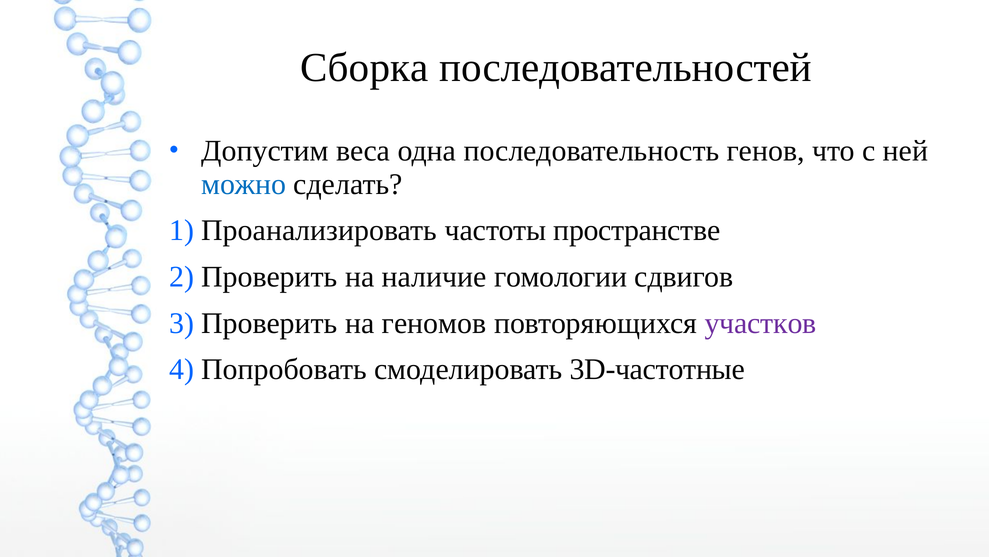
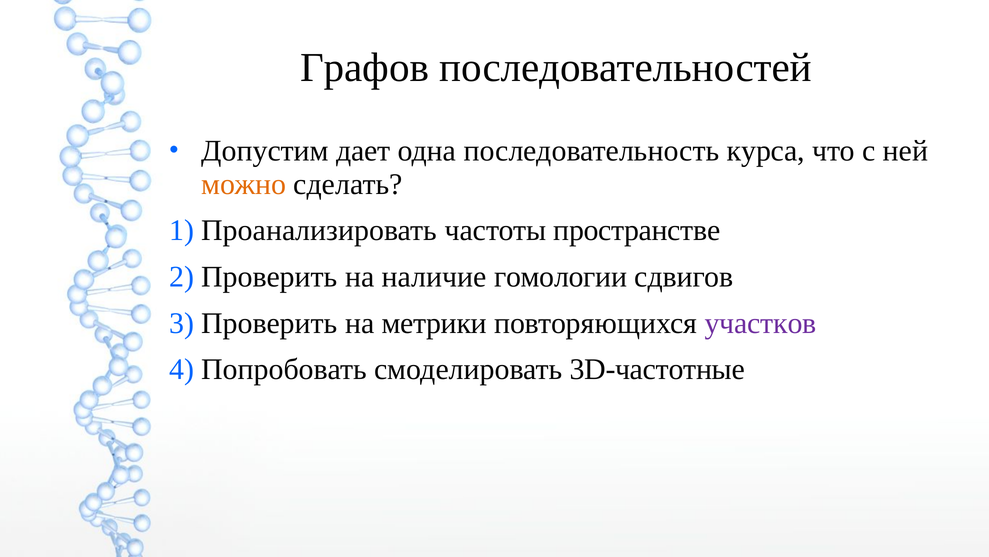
Сборка: Сборка -> Графов (364, 67)
веса: веса -> дает (363, 151)
генов: генов -> курса (766, 151)
можно colour: blue -> orange (244, 184)
геномов: геномов -> метрики (434, 323)
